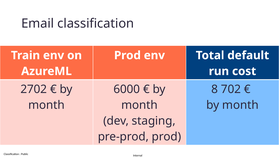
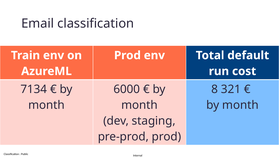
2702: 2702 -> 7134 (34, 89)
702: 702 -> 321 (231, 89)
